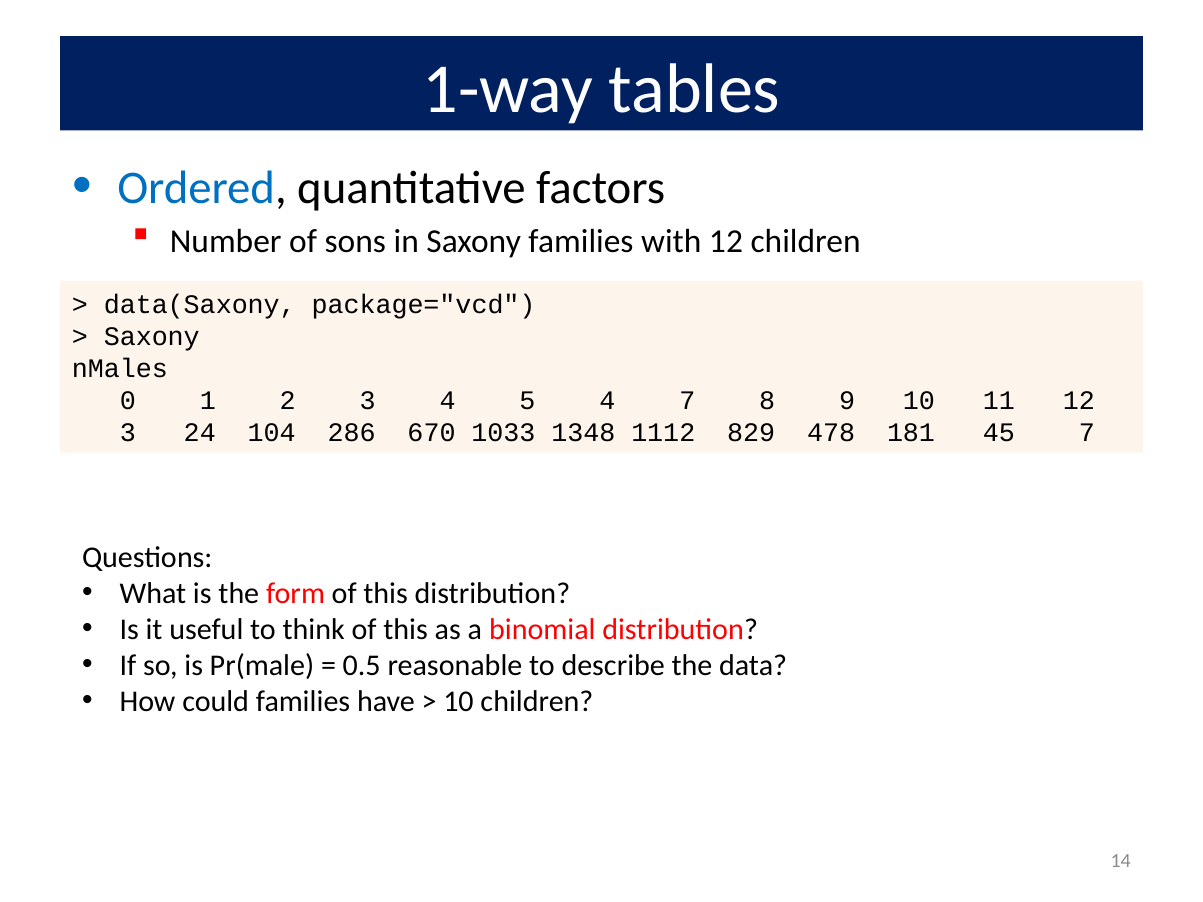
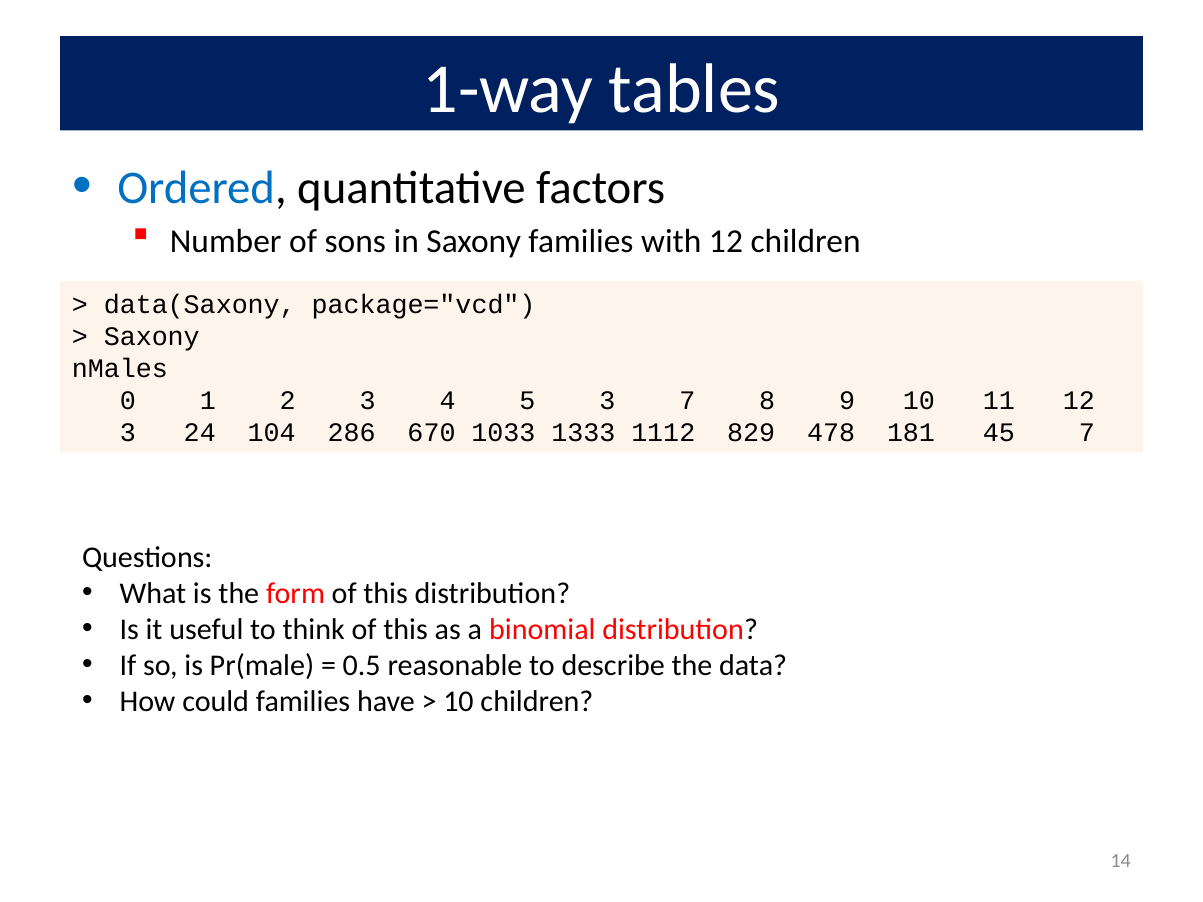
5 4: 4 -> 3 (607, 401)
1348: 1348 -> 1333 (583, 433)
